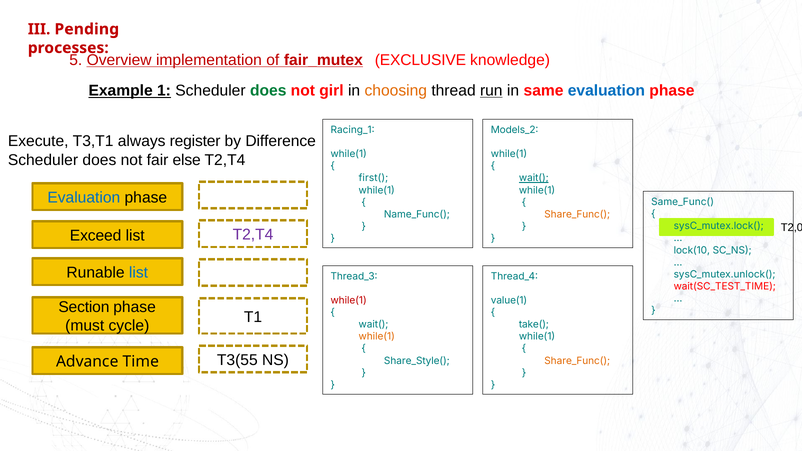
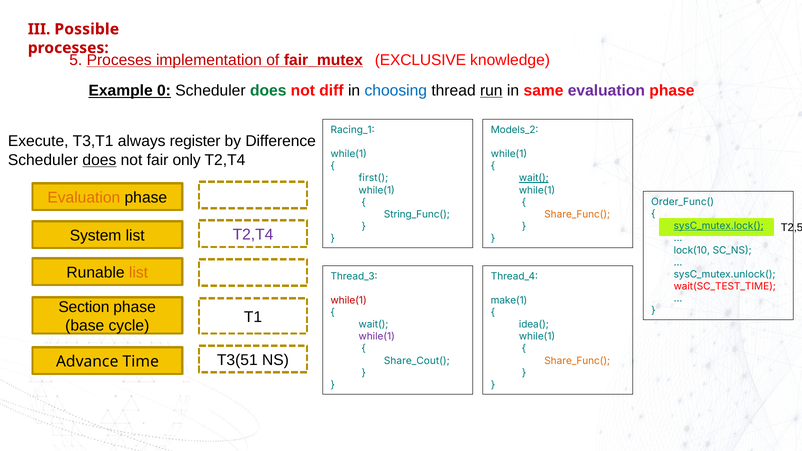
Pending: Pending -> Possible (87, 29)
Overview: Overview -> Proceses (119, 60)
1: 1 -> 0 (164, 91)
girl: girl -> diff (331, 91)
choosing colour: orange -> blue (396, 91)
evaluation colour: blue -> purple (606, 91)
does underline: none -> present (99, 160)
else: else -> only (187, 160)
Evaluation colour: blue -> orange (84, 198)
Same_Func(: Same_Func( -> Order_Func( (683, 202)
Name_Func(: Name_Func( -> String_Func( (417, 214)
sysC_mutex.lock( underline: none -> present (719, 226)
T2,0: T2,0 -> T2,5 (792, 228)
Exceed: Exceed -> System (96, 236)
list colour: blue -> orange (138, 273)
value(1: value(1 -> make(1 (509, 301)
must: must -> base (85, 326)
take(: take( -> idea( (534, 325)
while(1 colour: orange -> purple (377, 337)
T3(55: T3(55 -> T3(51 (237, 360)
Share_Style(: Share_Style( -> Share_Cout( (417, 361)
